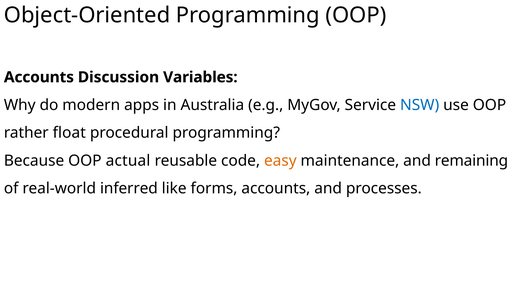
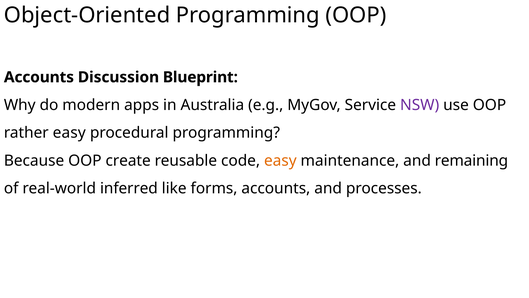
Variables: Variables -> Blueprint (200, 77)
NSW colour: blue -> purple (420, 105)
rather float: float -> easy (69, 133)
actual: actual -> create (128, 160)
